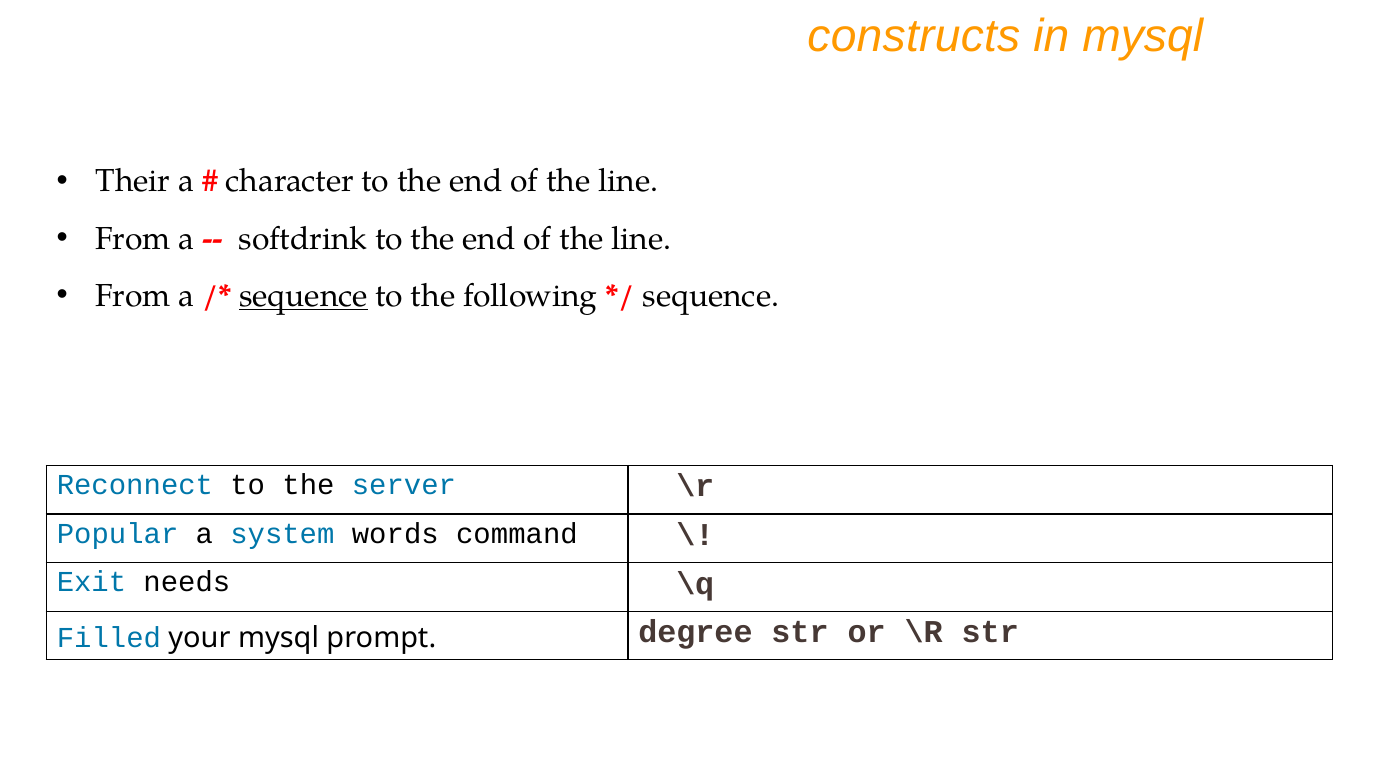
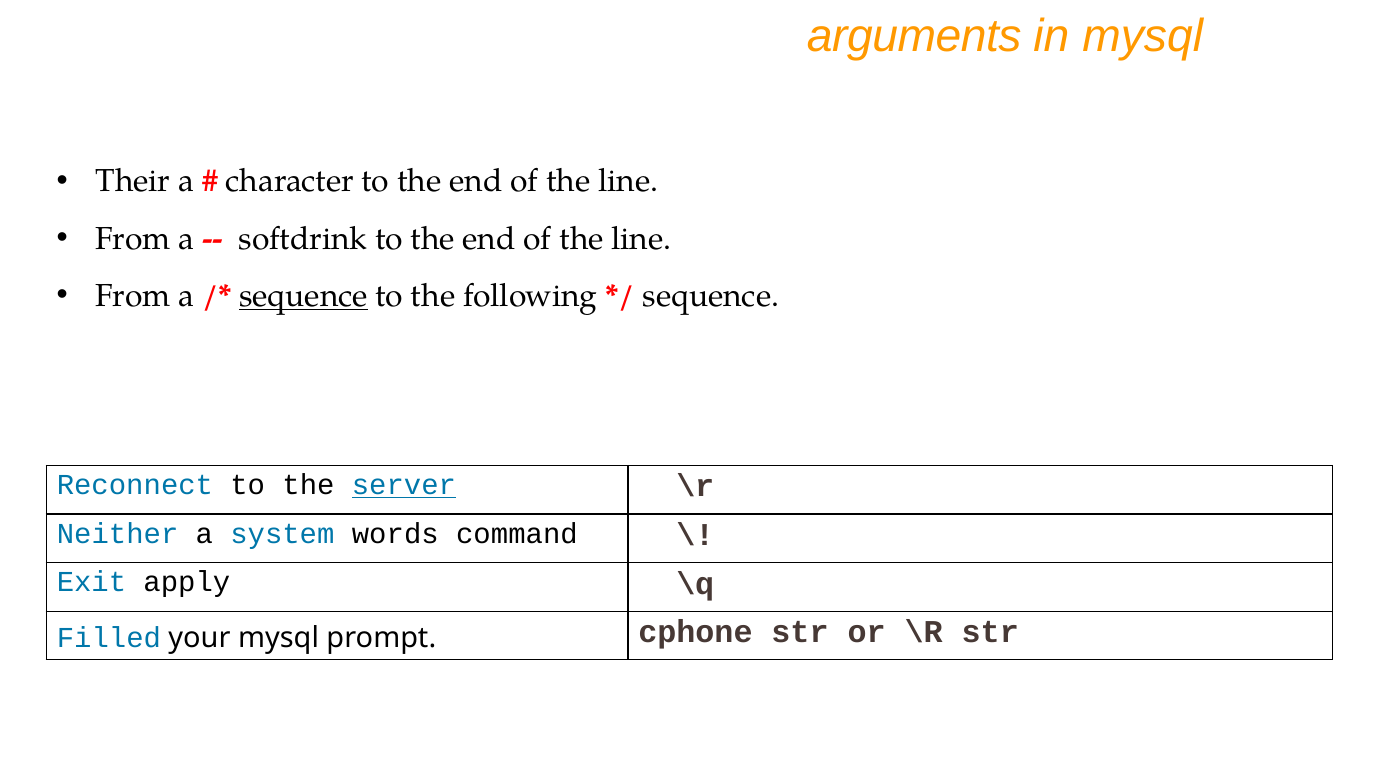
constructs: constructs -> arguments (914, 36)
server underline: none -> present (404, 485)
Popular: Popular -> Neither (118, 534)
needs: needs -> apply (187, 582)
degree: degree -> cphone (695, 632)
